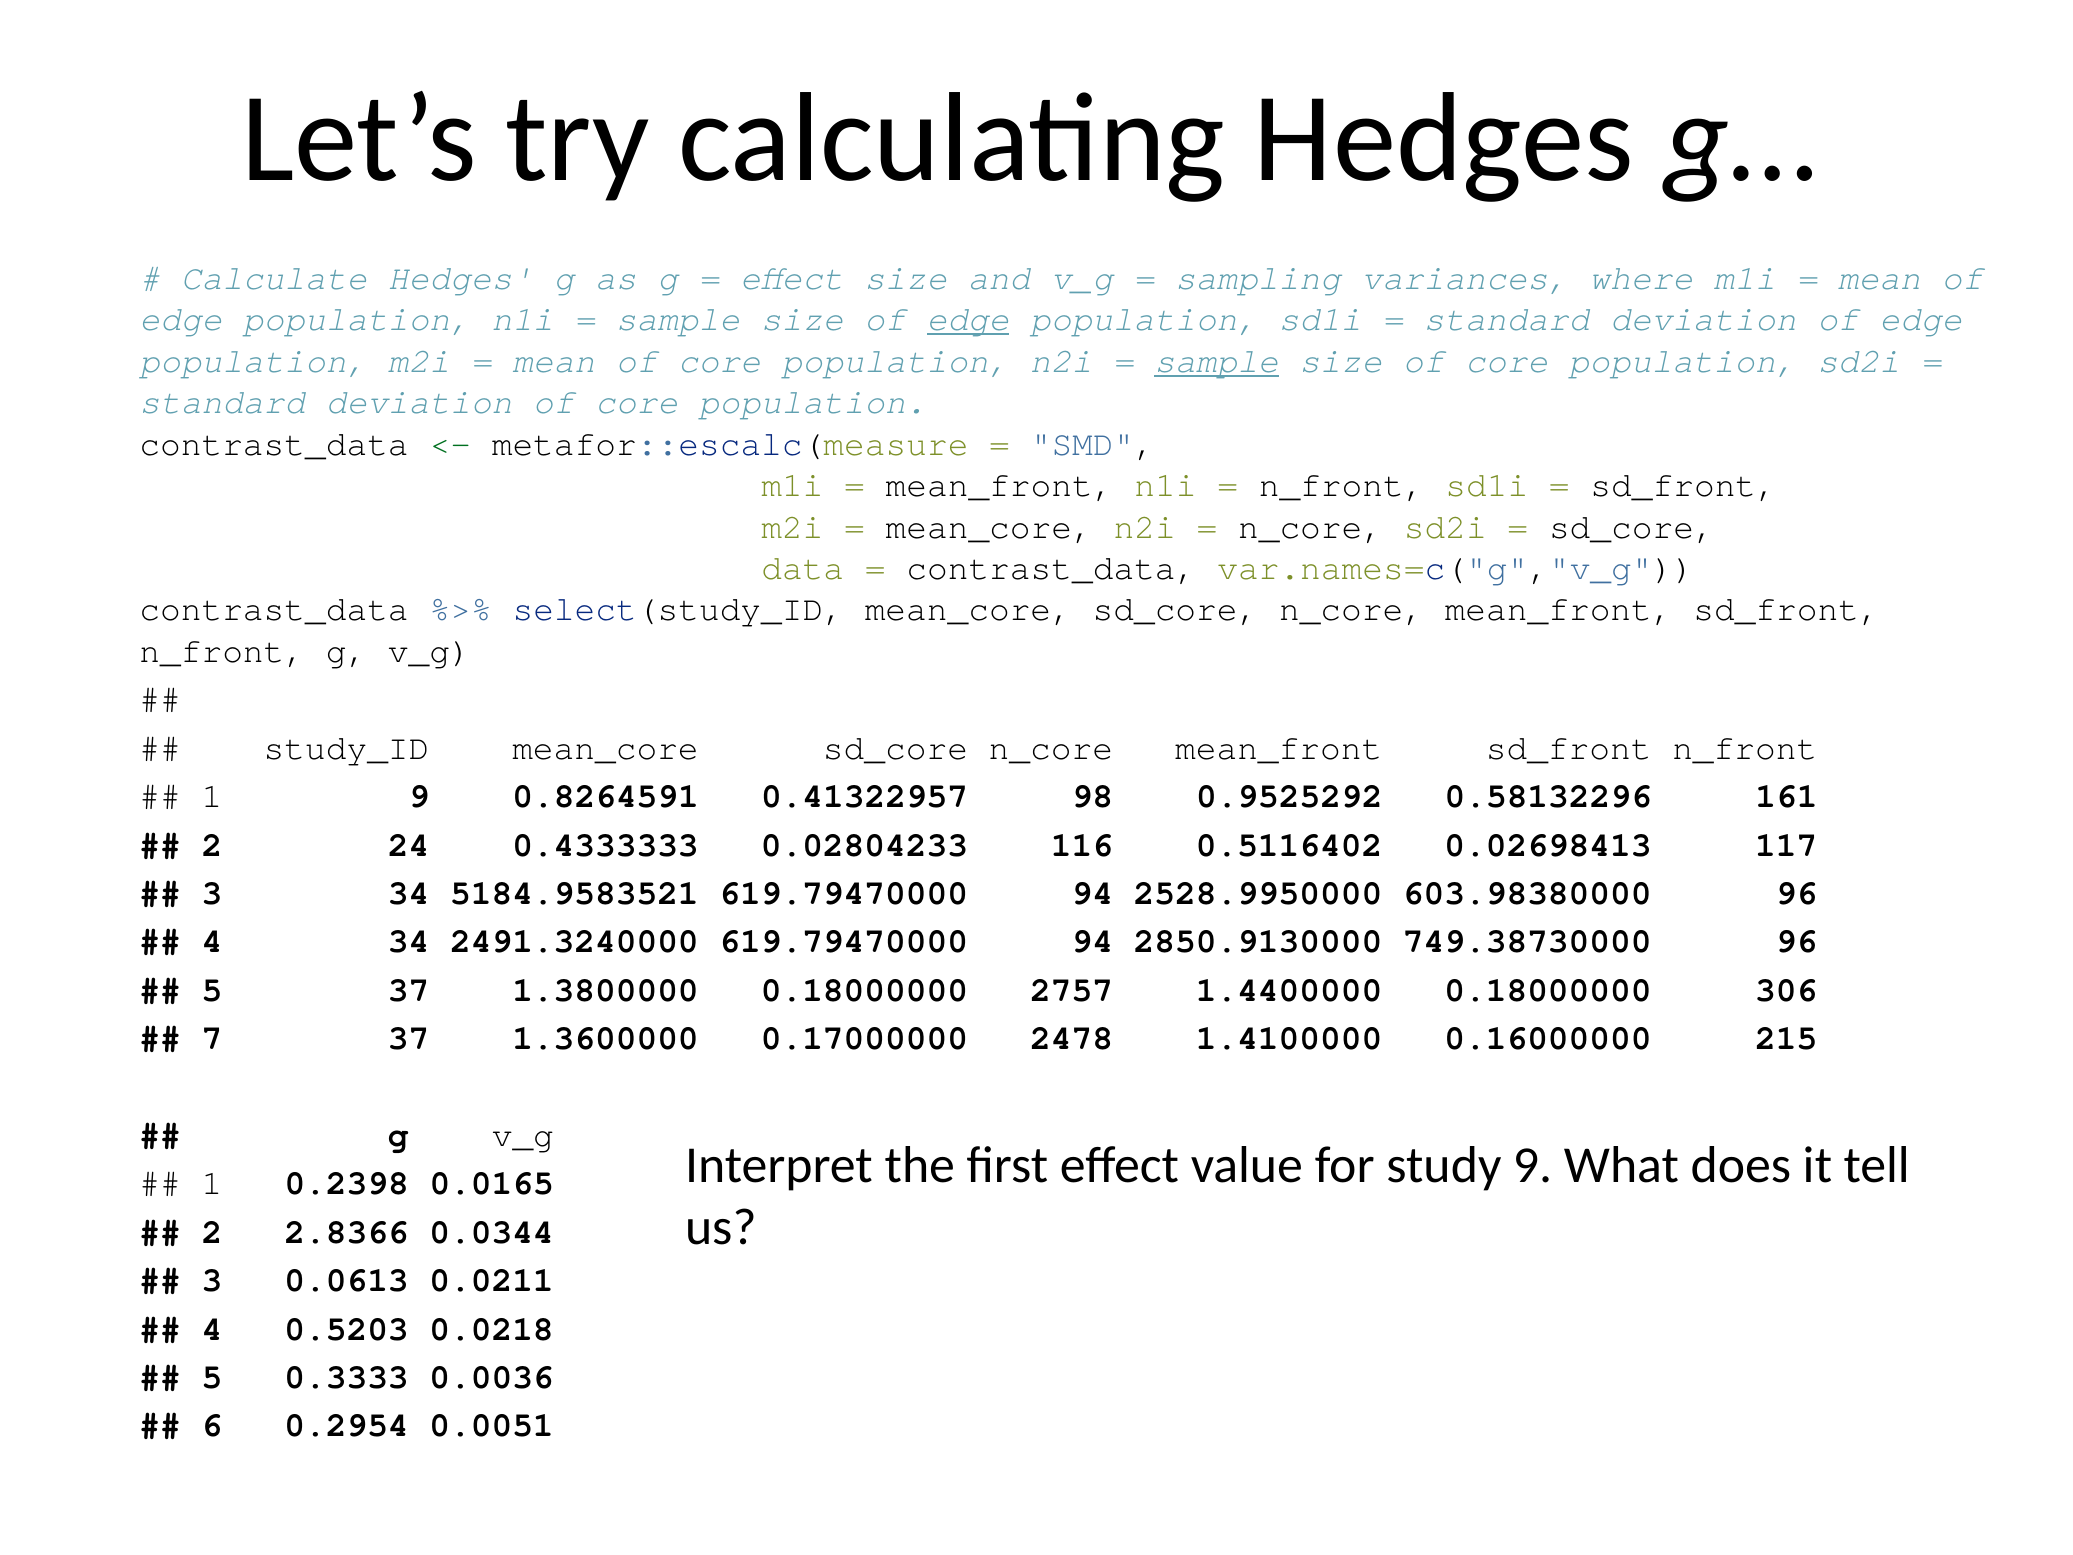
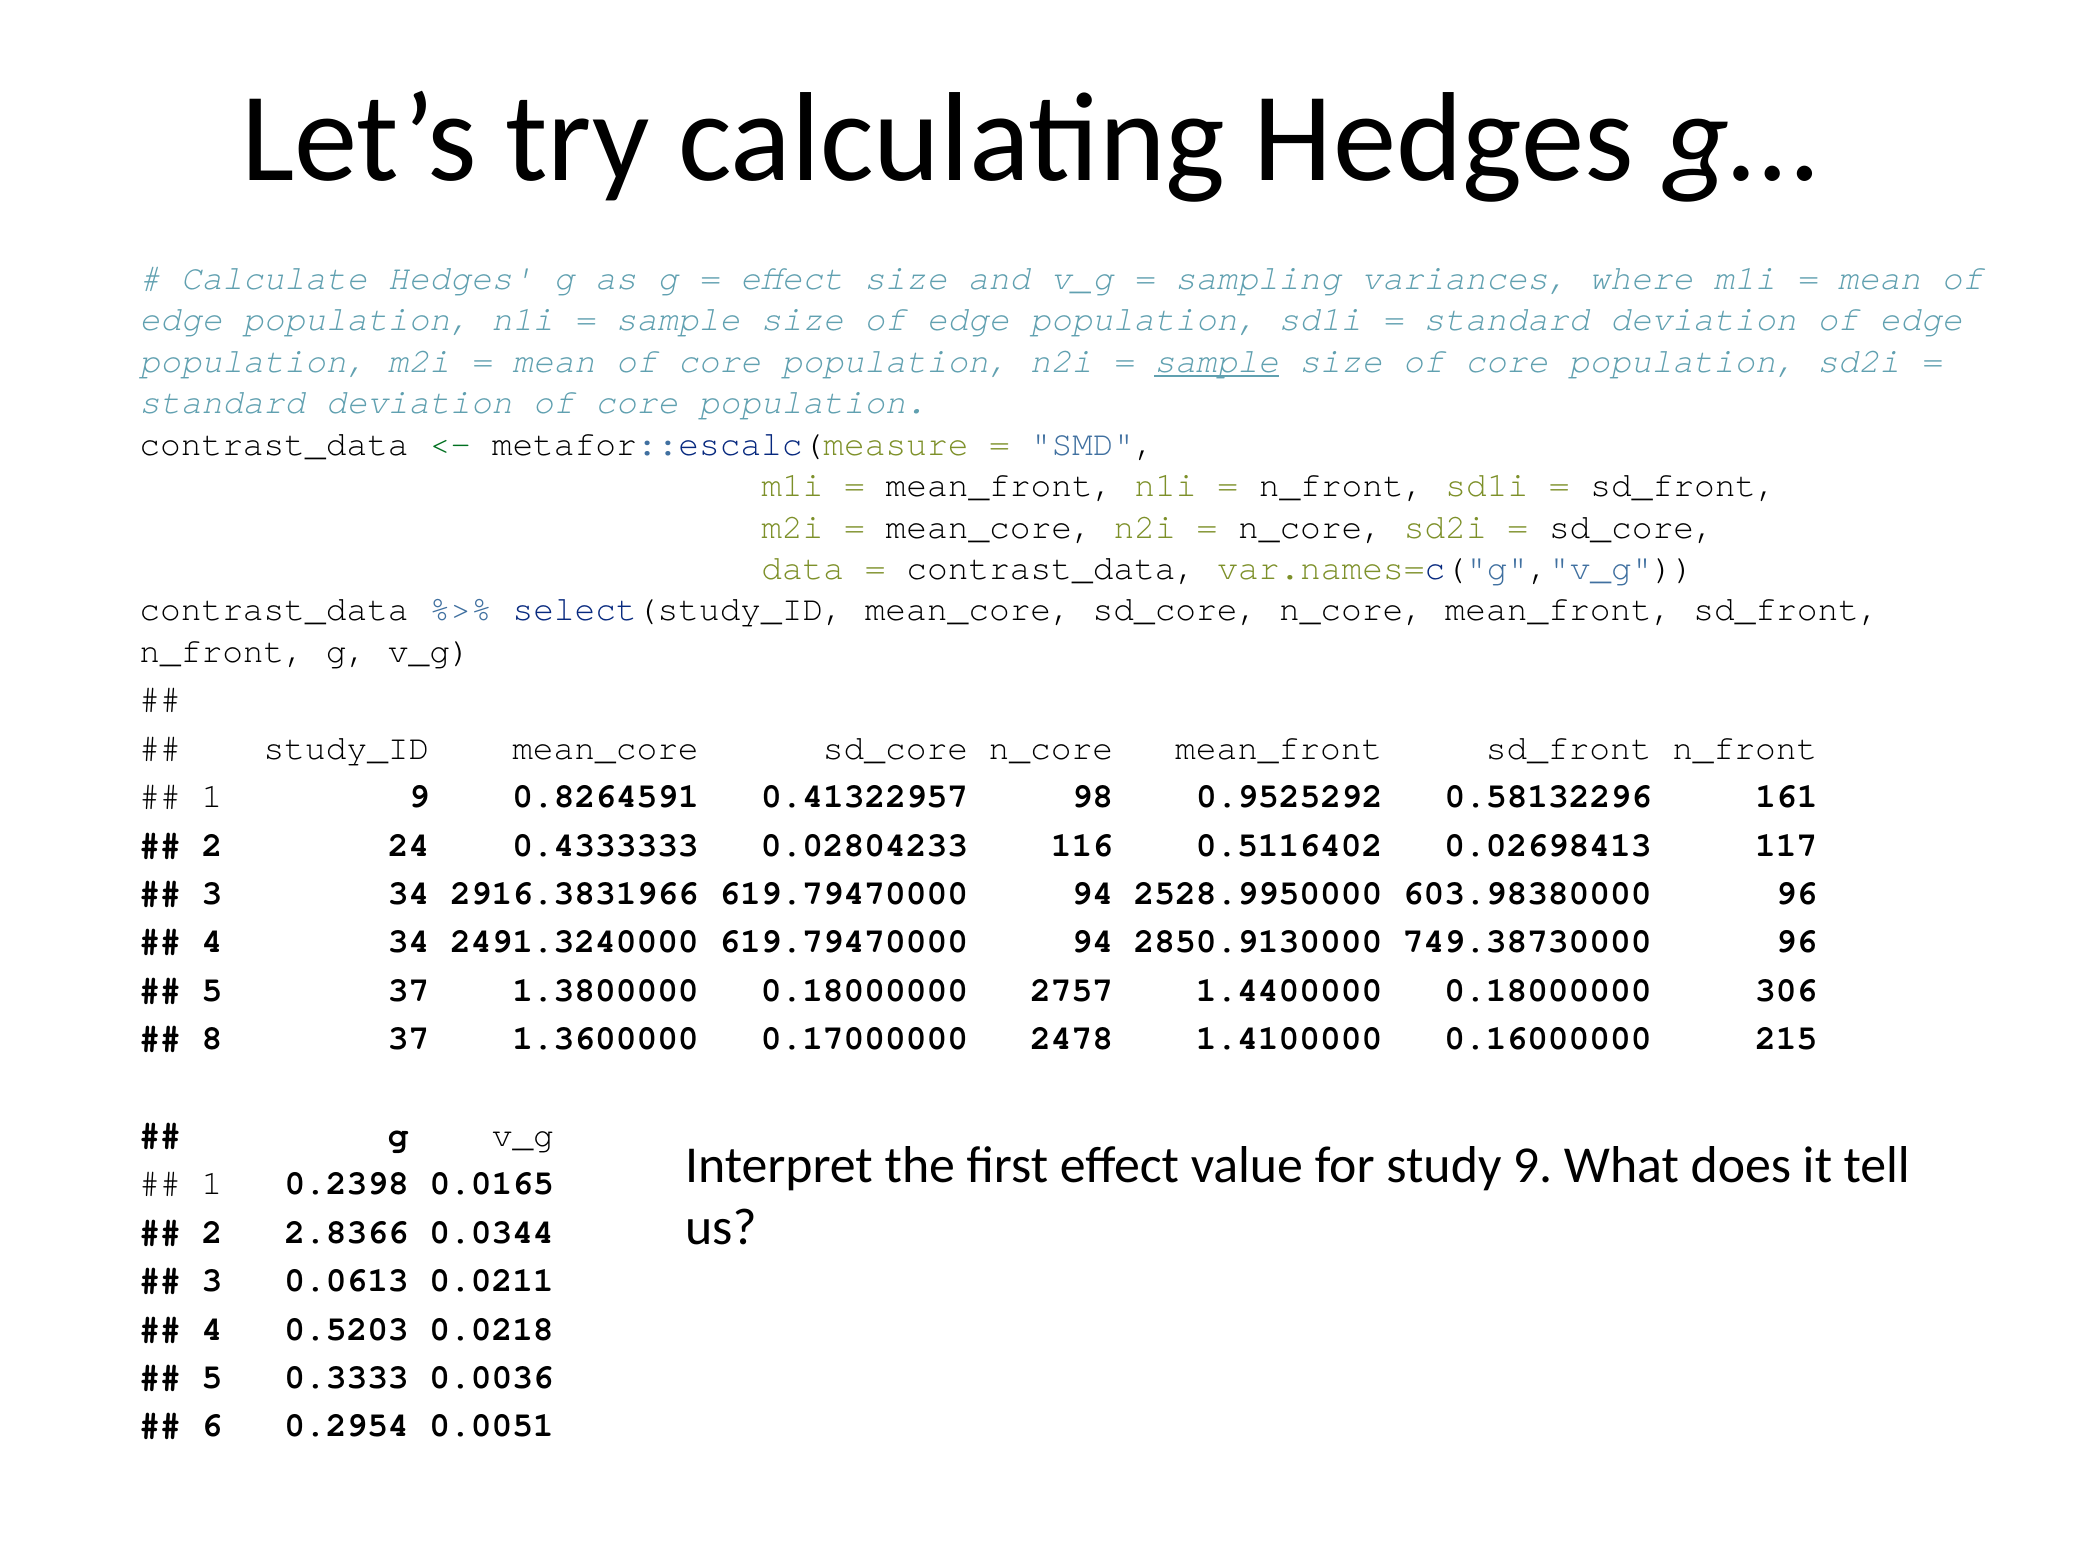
edge underline: present -> none (968, 319)
5184.9583521: 5184.9583521 -> 2916.3831966 (574, 893)
7: 7 -> 8 (212, 1038)
